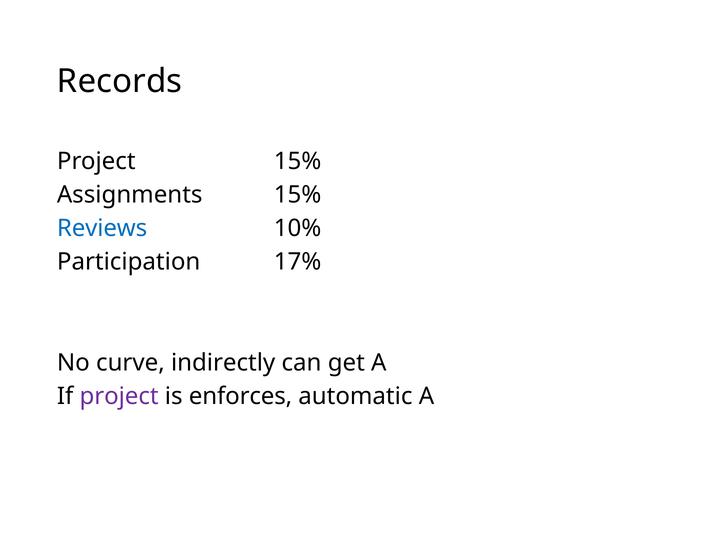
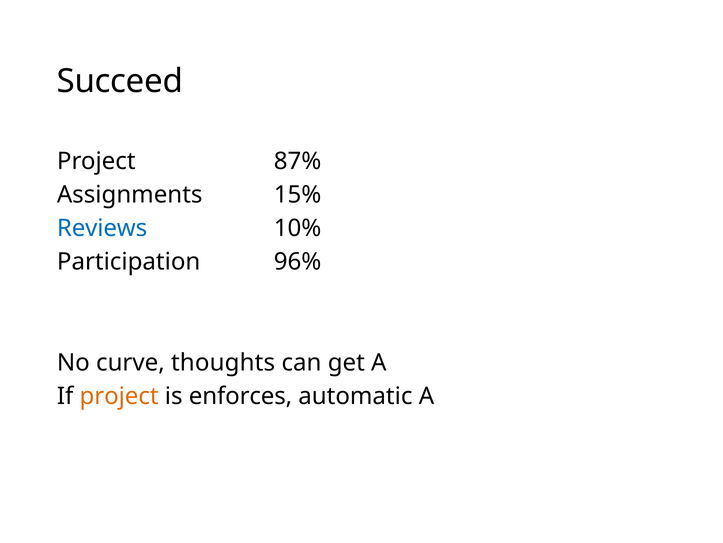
Records: Records -> Succeed (120, 81)
Project 15%: 15% -> 87% (298, 161)
17%: 17% -> 96% (298, 262)
indirectly: indirectly -> thoughts (223, 362)
project colour: purple -> orange (119, 396)
